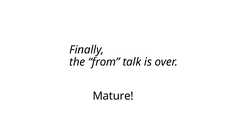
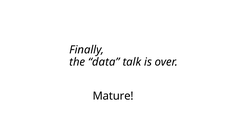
from: from -> data (104, 62)
